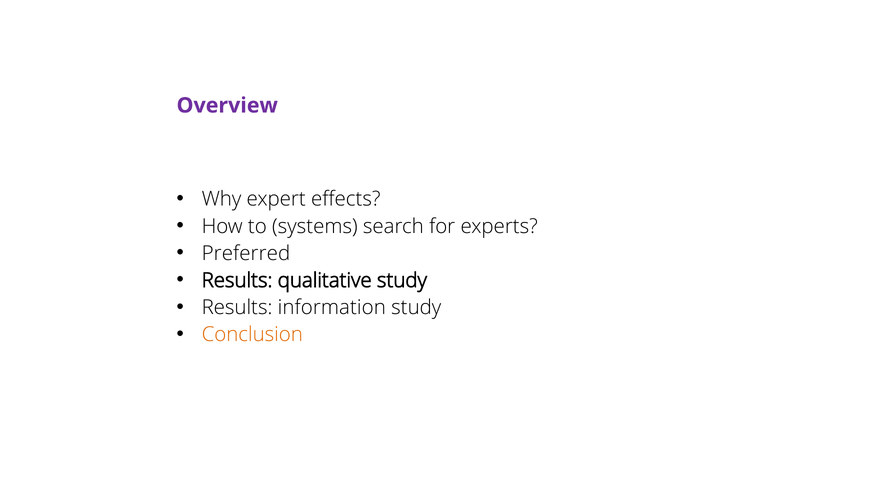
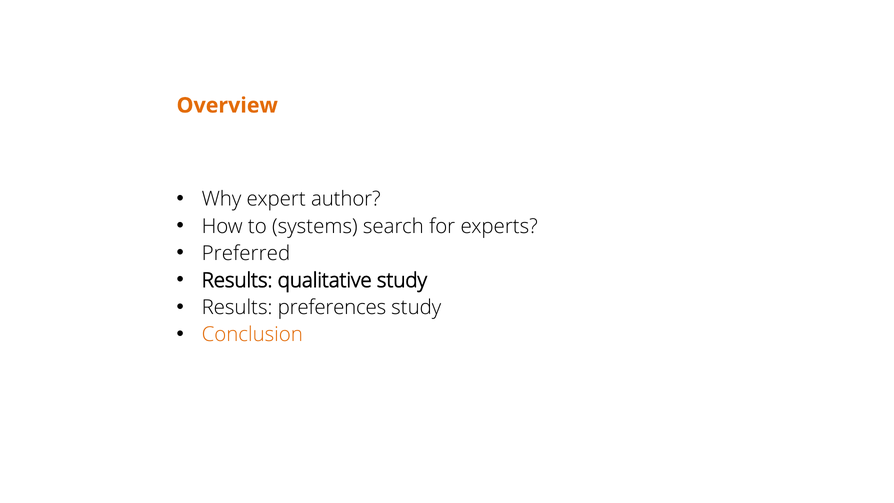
Overview colour: purple -> orange (227, 105)
effects: effects -> author (346, 199)
information: information -> preferences (332, 307)
